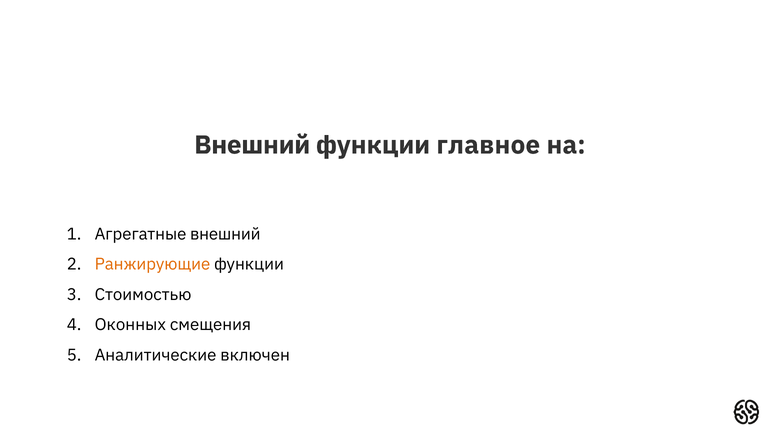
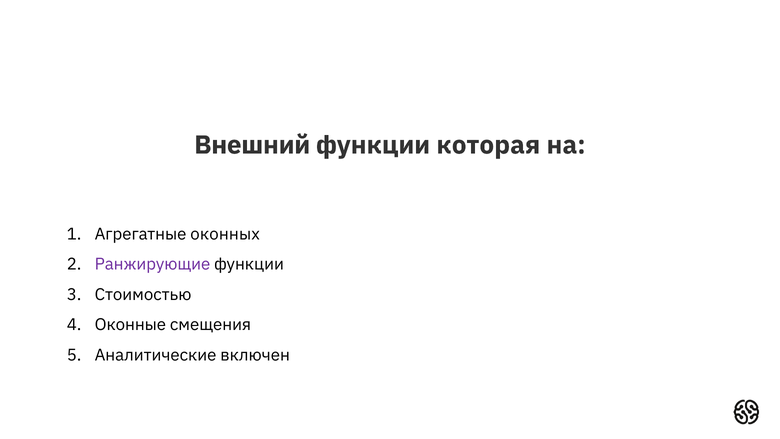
главное: главное -> которая (488, 145)
Агрегатные внешний: внешний -> оконных (225, 234)
Ранжирующие colour: orange -> purple (152, 264)
Оконных: Оконных -> Оконные (130, 325)
